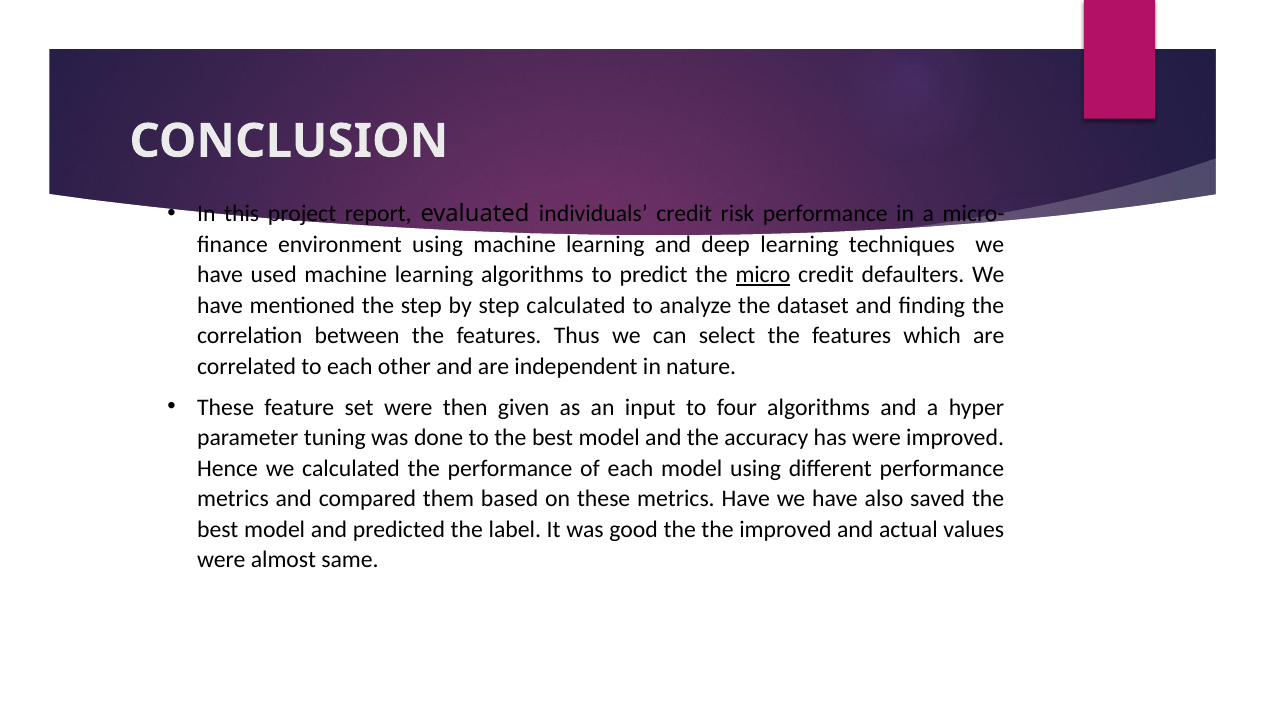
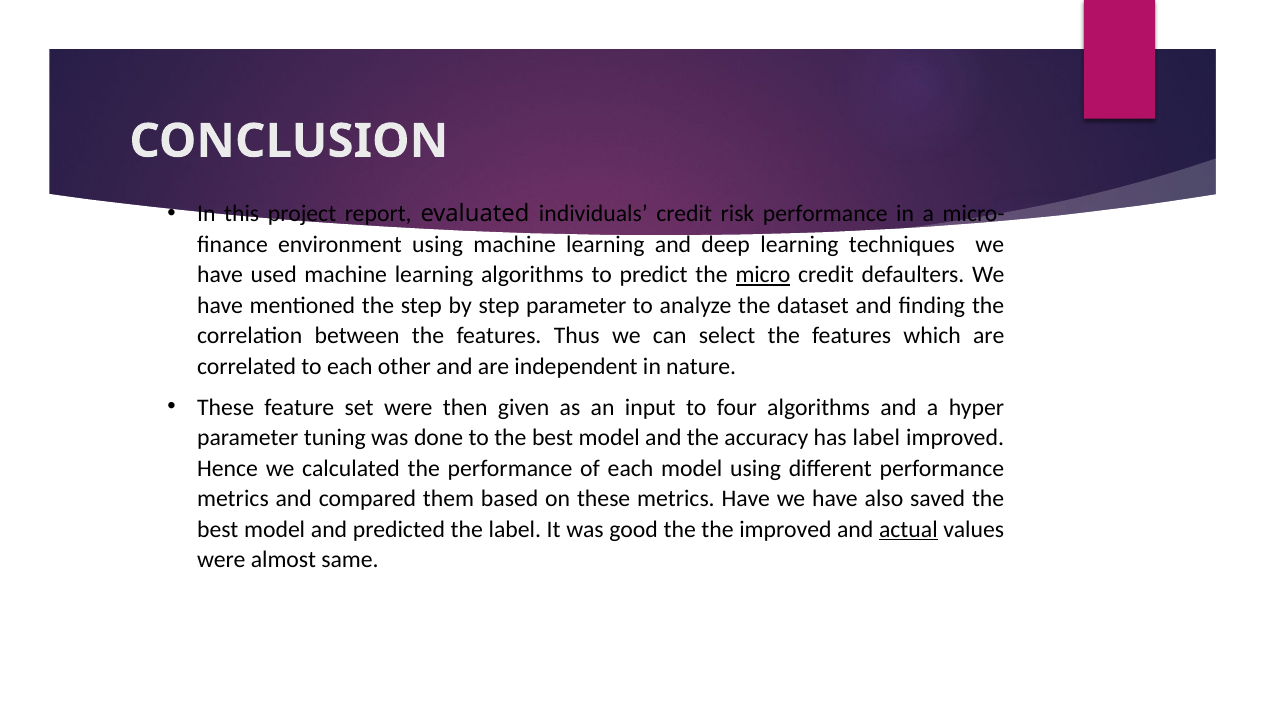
step calculated: calculated -> parameter (576, 306)
has were: were -> label (876, 438)
actual underline: none -> present (908, 529)
